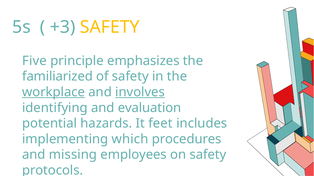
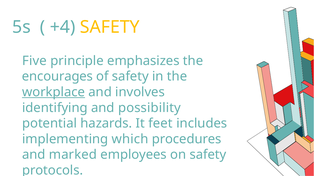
+3: +3 -> +4 (63, 27)
familiarized: familiarized -> encourages (57, 77)
involves underline: present -> none (140, 92)
evaluation: evaluation -> possibility (149, 108)
missing: missing -> marked (73, 155)
